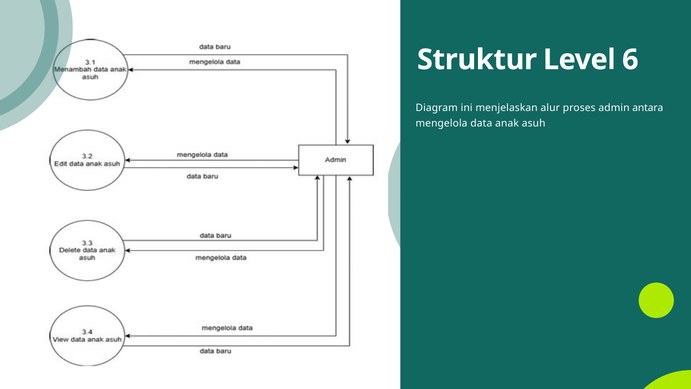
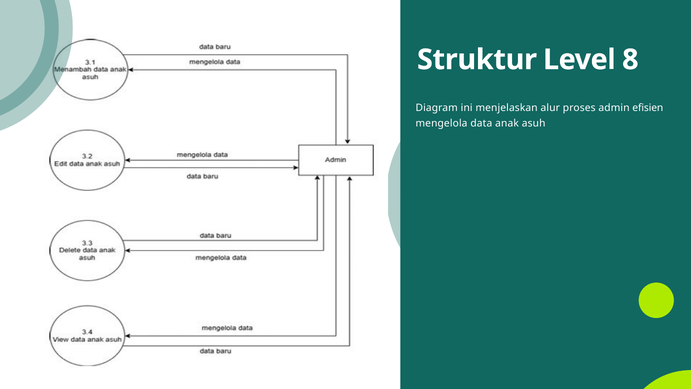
6: 6 -> 8 (630, 60)
antara: antara -> efisien (648, 108)
